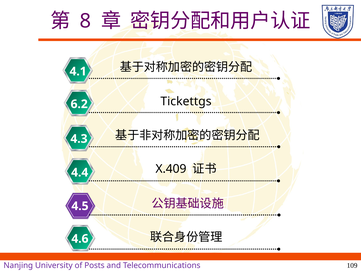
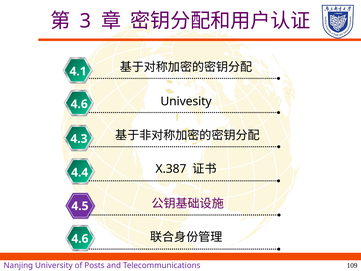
8: 8 -> 3 (85, 21)
Tickettgs: Tickettgs -> Univesity (186, 101)
6.2: 6.2 -> 4.6 (79, 104)
X.409: X.409 -> X.387 (171, 169)
